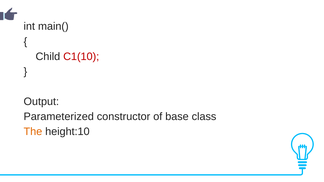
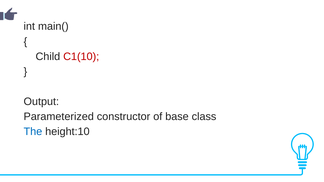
The colour: orange -> blue (33, 132)
